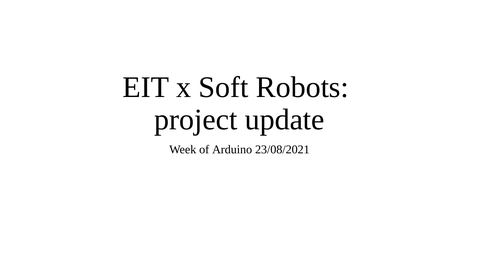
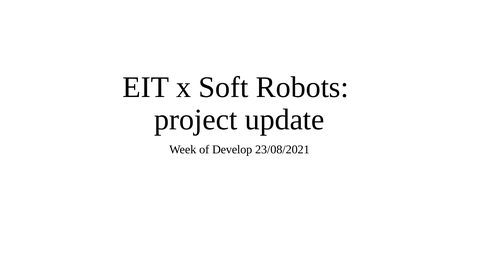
Arduino: Arduino -> Develop (232, 150)
